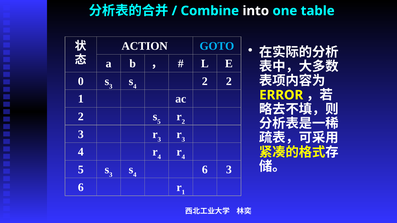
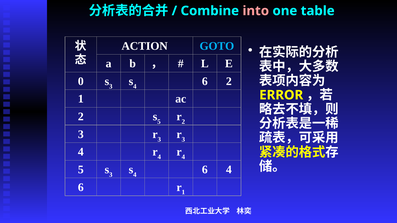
into colour: white -> pink (256, 11)
2: 2 -> 6 (205, 81)
6 3: 3 -> 4 (229, 170)
